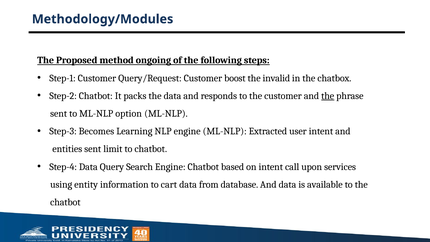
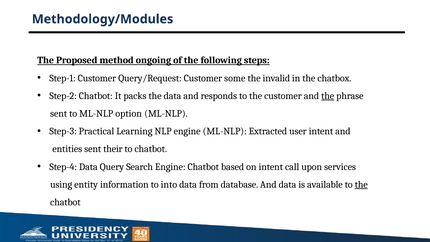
boost: boost -> some (235, 78)
Becomes: Becomes -> Practical (96, 131)
limit: limit -> their (113, 149)
cart: cart -> into (169, 184)
the underline: none -> present (361, 184)
